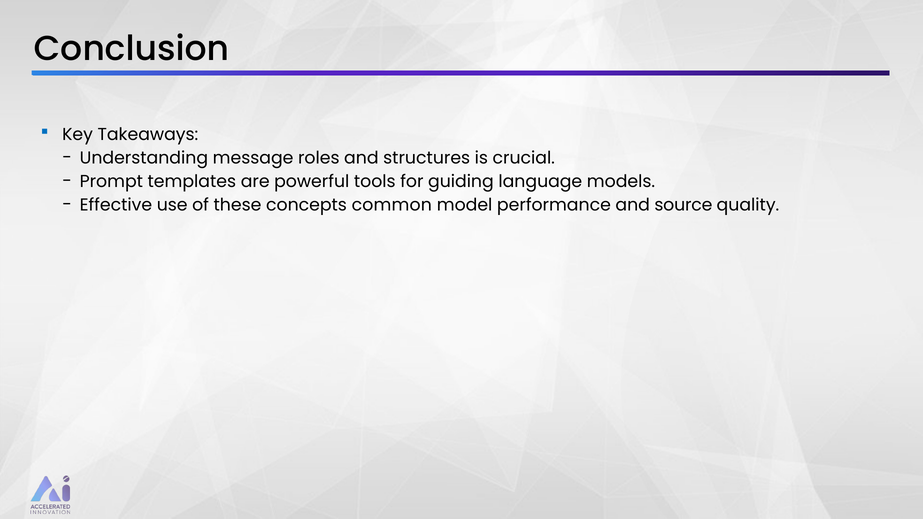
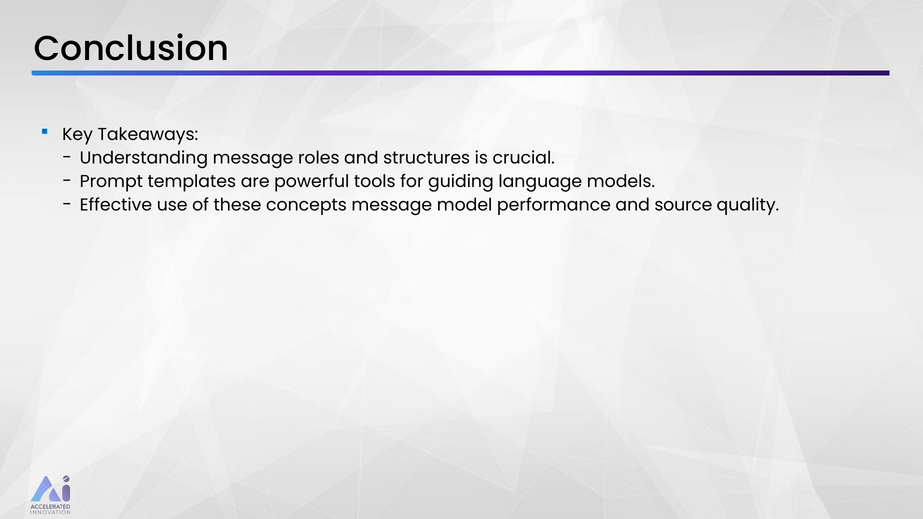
concepts common: common -> message (392, 205)
